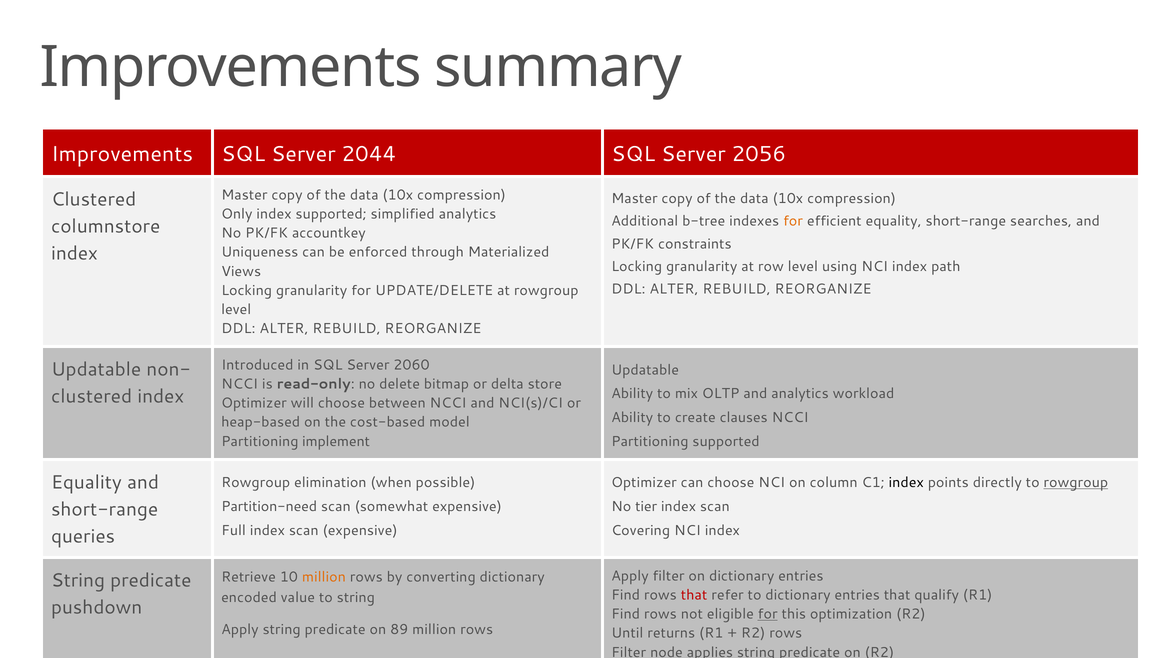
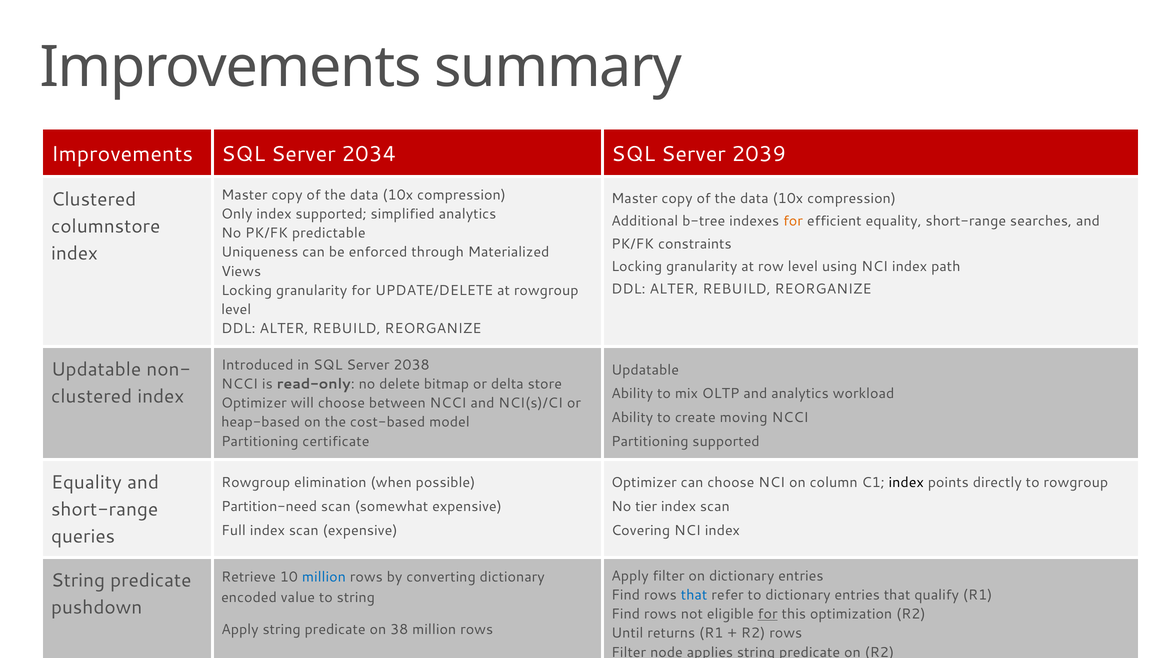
2044: 2044 -> 2034 (369, 154)
2056: 2056 -> 2039 (759, 154)
accountkey: accountkey -> predictable (329, 233)
2060: 2060 -> 2038 (412, 365)
clauses: clauses -> moving (744, 418)
implement: implement -> certificate (336, 441)
rowgroup underline: present -> none (1076, 483)
million colour: orange -> blue (324, 577)
that colour: red -> blue (694, 595)
89: 89 -> 38 (399, 629)
